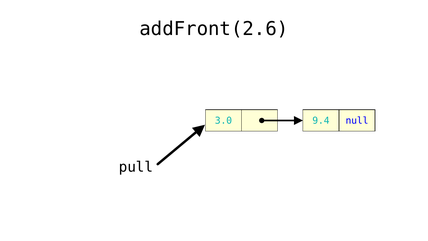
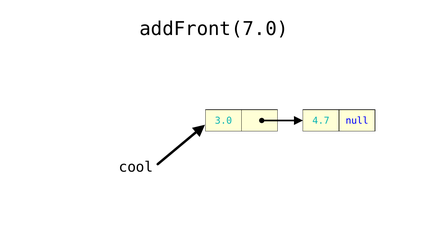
addFront(2.6: addFront(2.6 -> addFront(7.0 (214, 29)
9.4: 9.4 -> 4.7 (321, 121)
pull: pull -> cool (136, 167)
